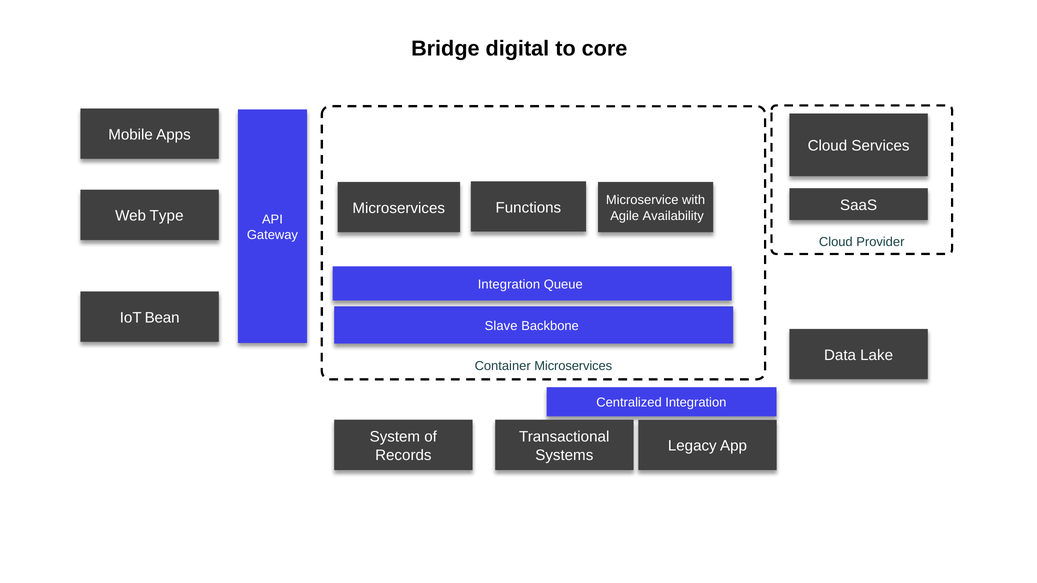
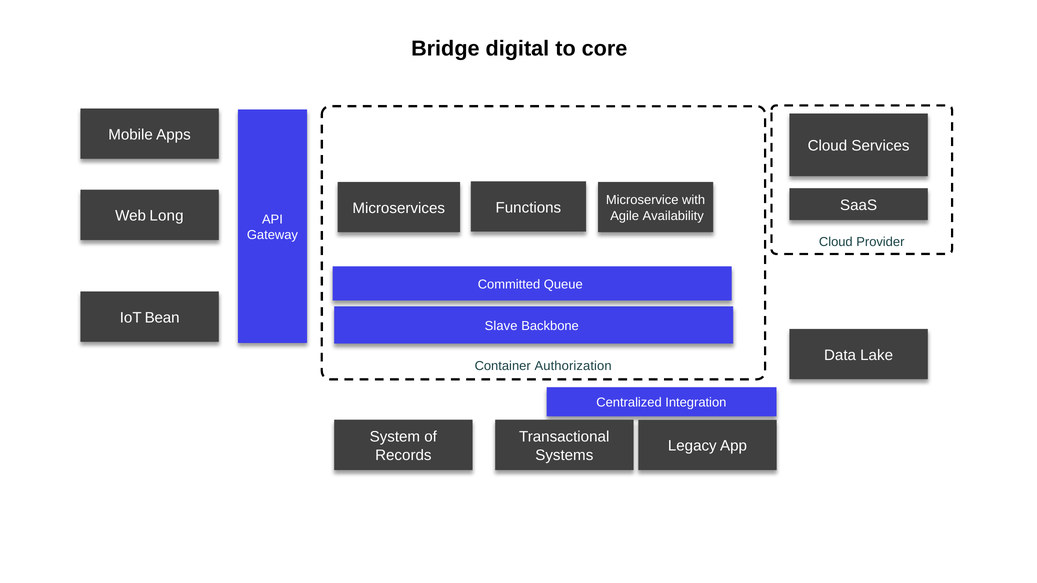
Type: Type -> Long (167, 216)
Integration: Integration -> Committed (509, 284)
Container Microservices: Microservices -> Authorization (573, 366)
